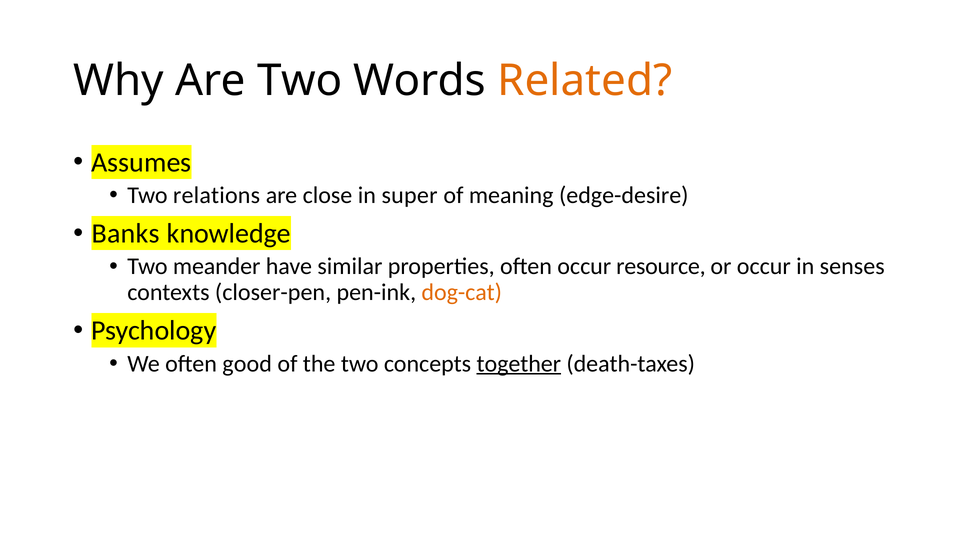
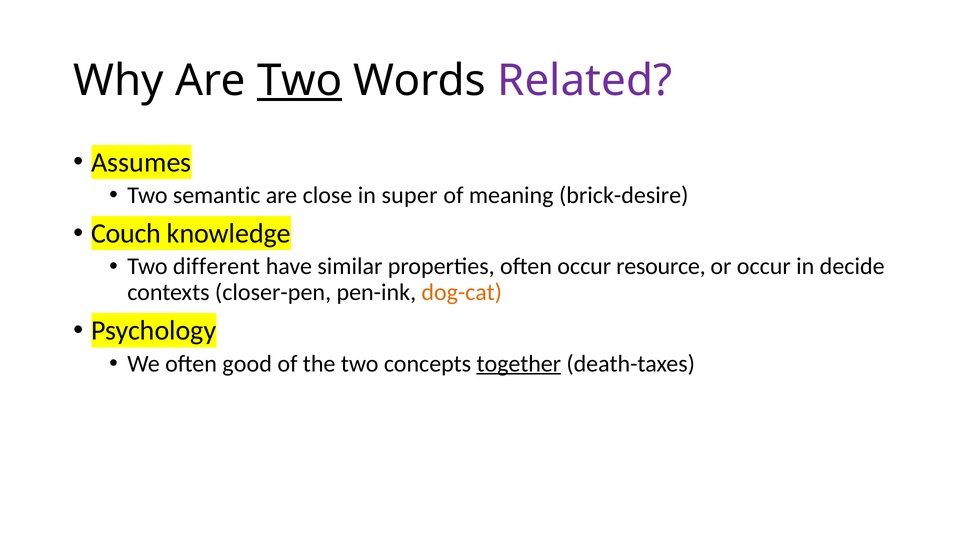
Two underline: none -> present (300, 81)
Related colour: orange -> purple (585, 81)
relations: relations -> semantic (217, 196)
edge-desire: edge-desire -> brick-desire (624, 196)
Banks: Banks -> Couch (126, 234)
meander: meander -> different (217, 267)
senses: senses -> decide (852, 267)
